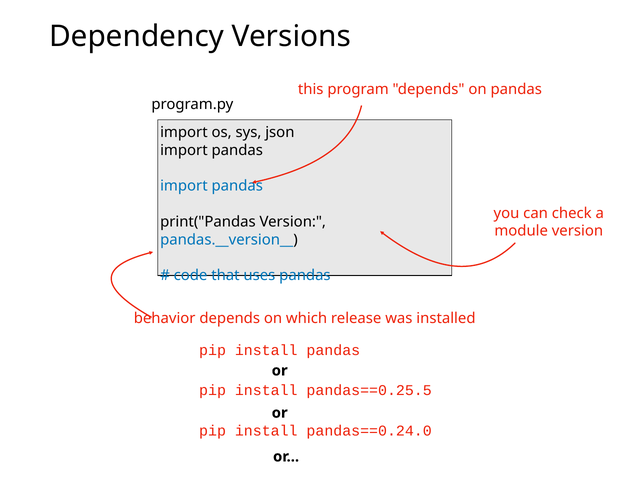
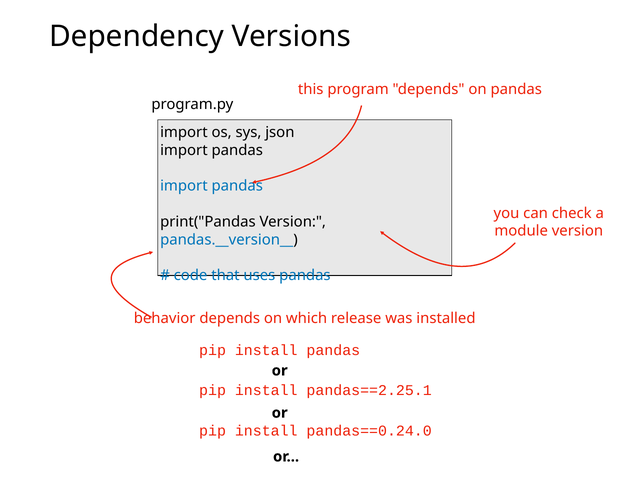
pandas==0.25.5: pandas==0.25.5 -> pandas==2.25.1 (369, 390)
